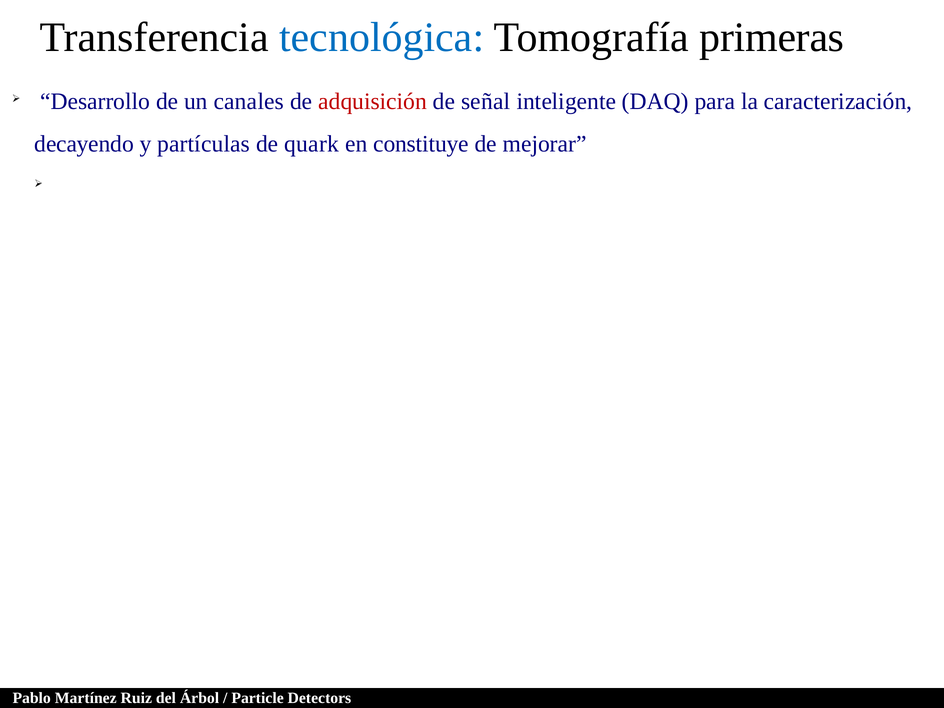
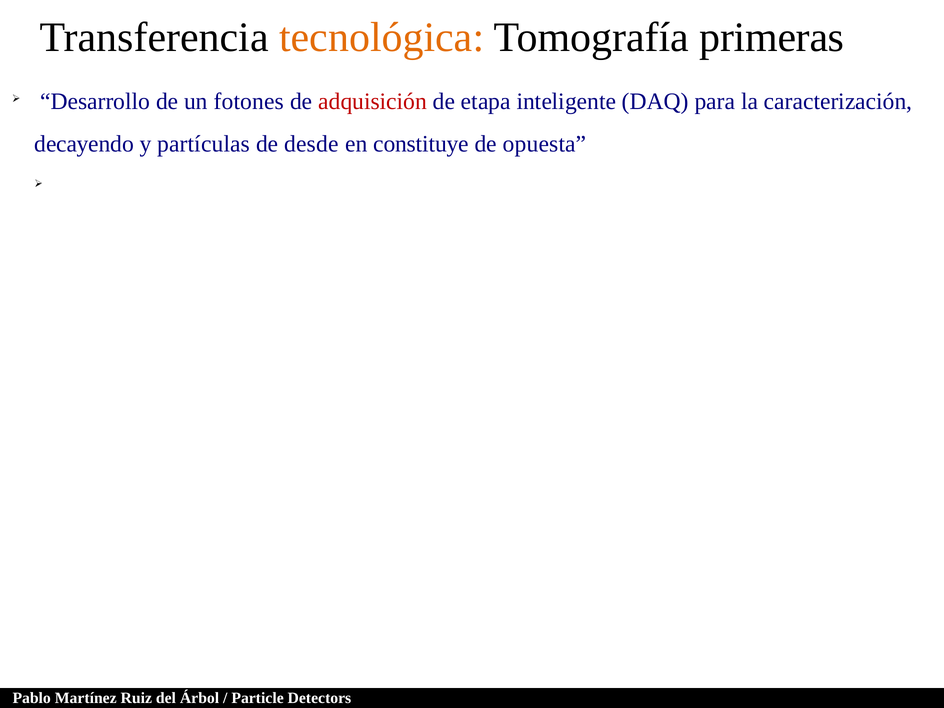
tecnológica colour: blue -> orange (382, 37)
canales: canales -> fotones (249, 101)
señal: señal -> etapa (486, 101)
quark: quark -> desde (312, 144)
mejorar: mejorar -> opuesta (545, 144)
